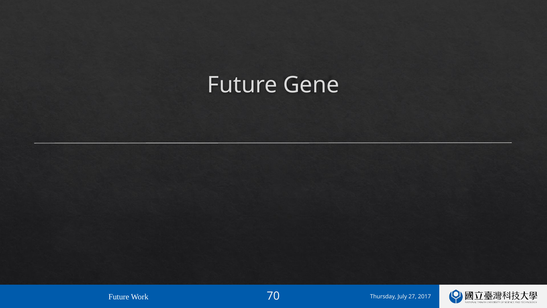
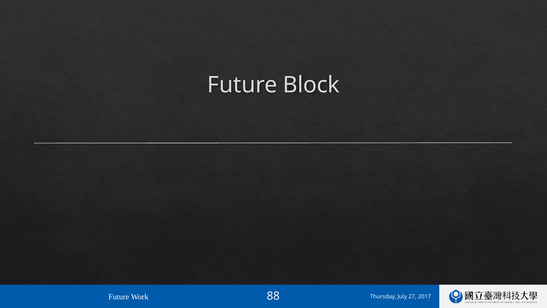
Gene: Gene -> Block (311, 85)
70: 70 -> 88 (273, 296)
